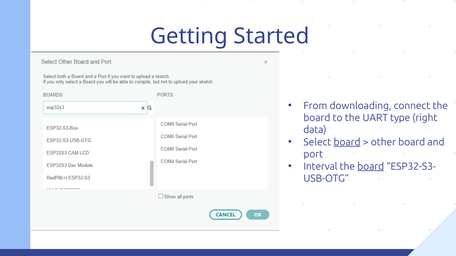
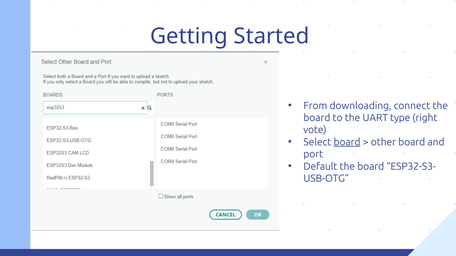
data: data -> vote (315, 130)
Interval: Interval -> Default (320, 167)
board underline: present -> none (371, 167)
